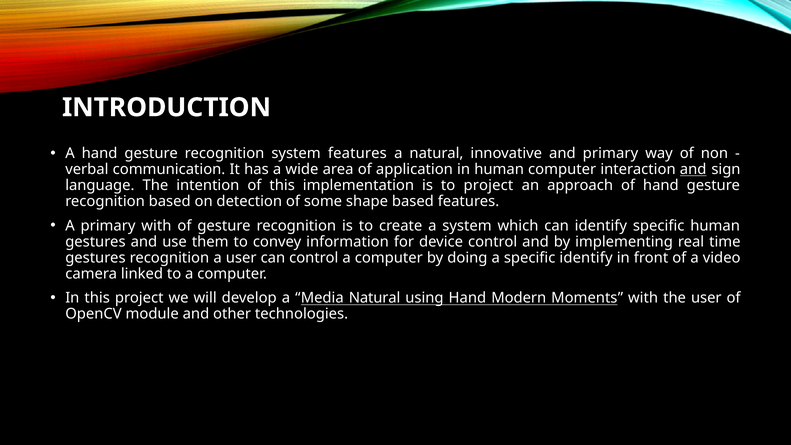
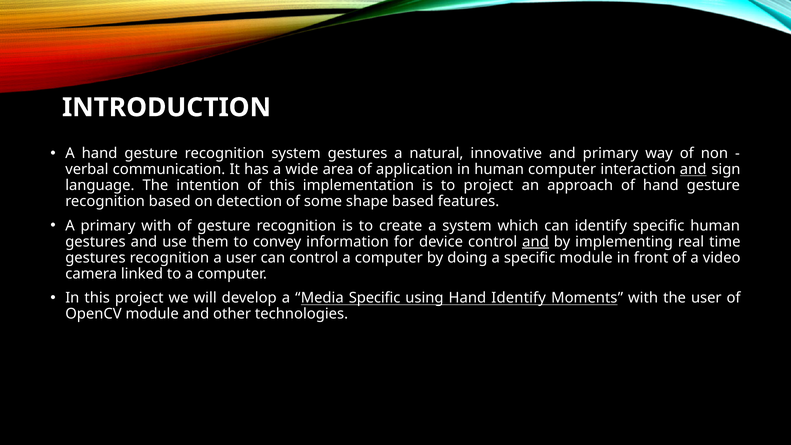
system features: features -> gestures (358, 153)
and underline: none -> present (535, 242)
specific identify: identify -> module (586, 258)
Media Natural: Natural -> Specific (375, 298)
Hand Modern: Modern -> Identify (519, 298)
